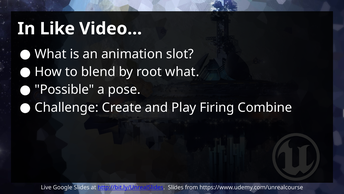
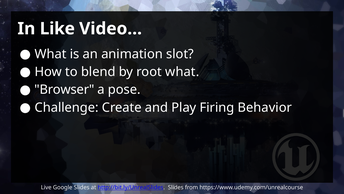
Possible: Possible -> Browser (64, 89)
Combine: Combine -> Behavior (265, 107)
